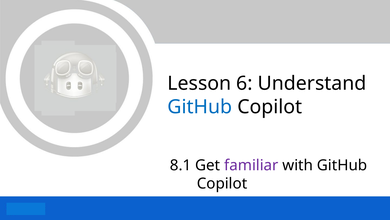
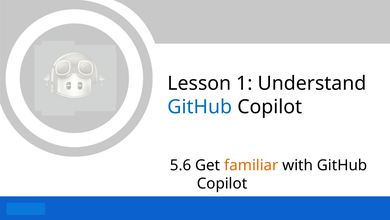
6: 6 -> 1 (244, 83)
8.1: 8.1 -> 5.6 (181, 165)
familiar colour: purple -> orange (251, 165)
